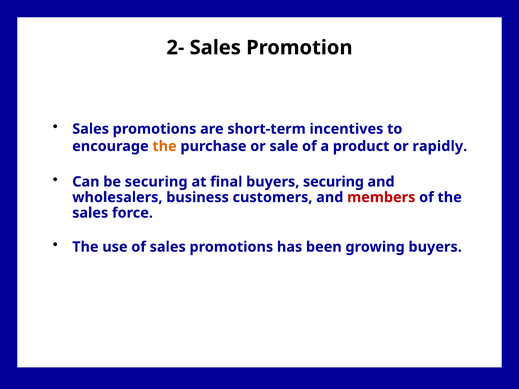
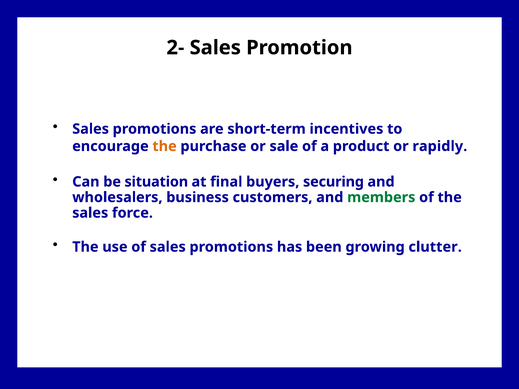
be securing: securing -> situation (156, 182)
members colour: red -> green (381, 197)
growing buyers: buyers -> clutter (435, 247)
